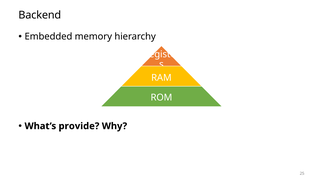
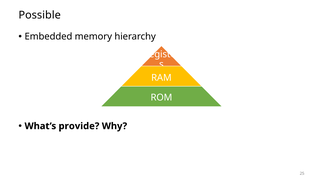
Backend: Backend -> Possible (40, 15)
